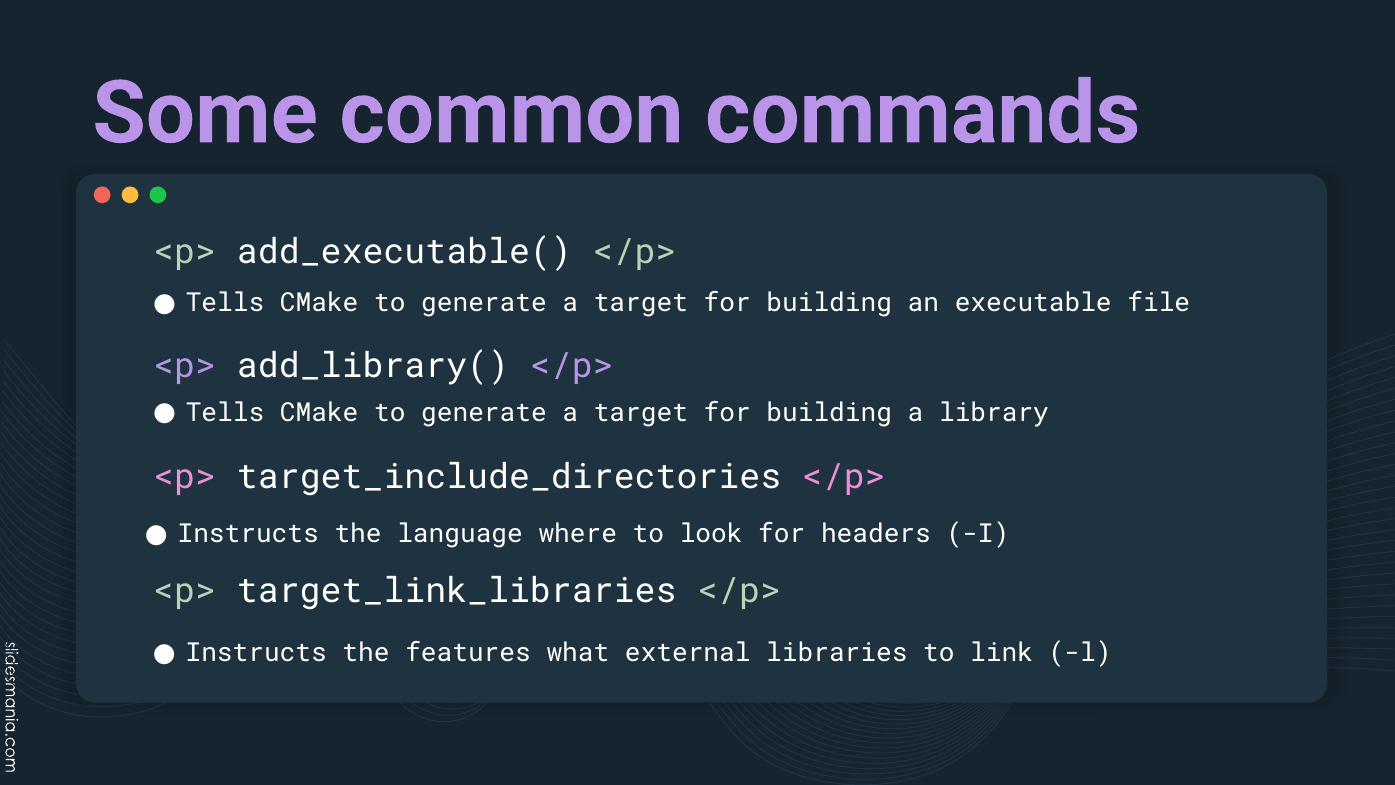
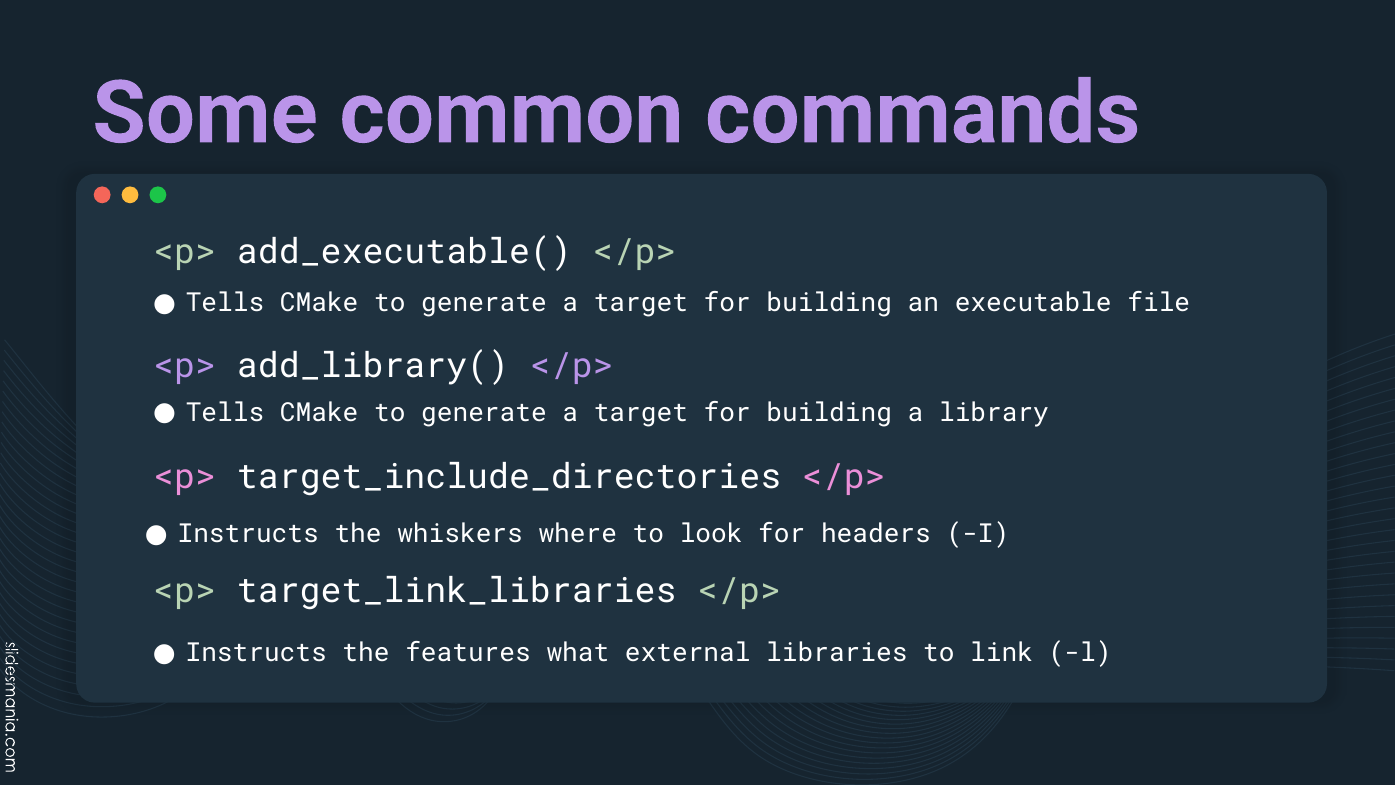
language: language -> whiskers (460, 534)
